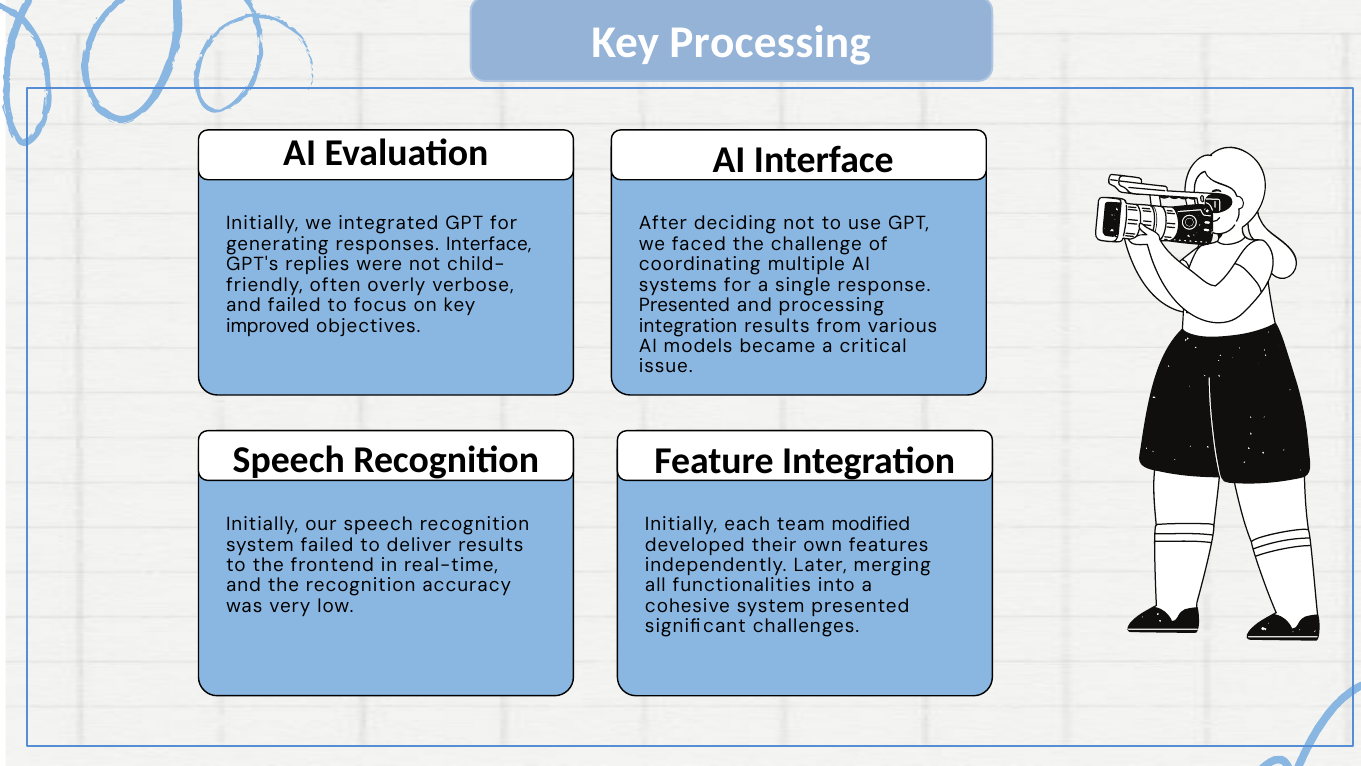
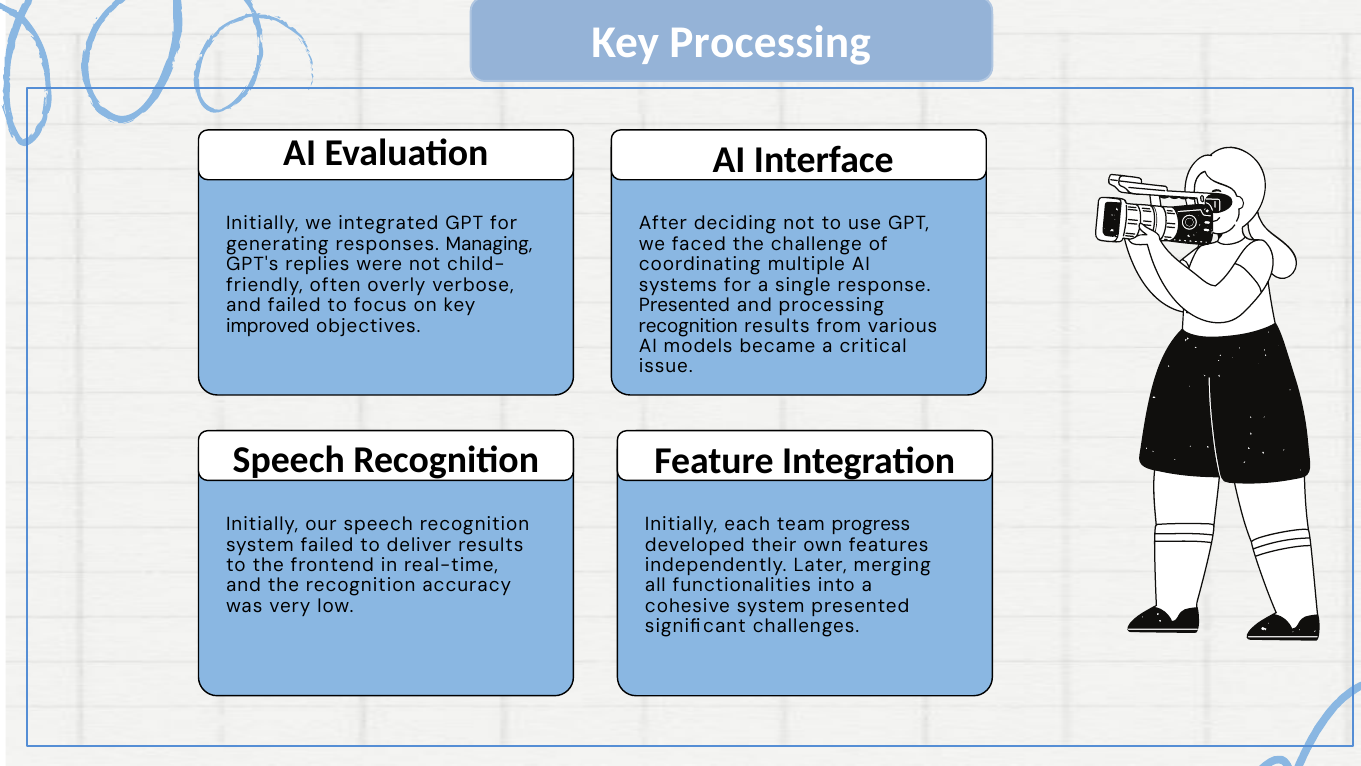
responses Interface: Interface -> Managing (489, 244)
integration: integration -> recognition (688, 326)
modified: modified -> progress (871, 524)
